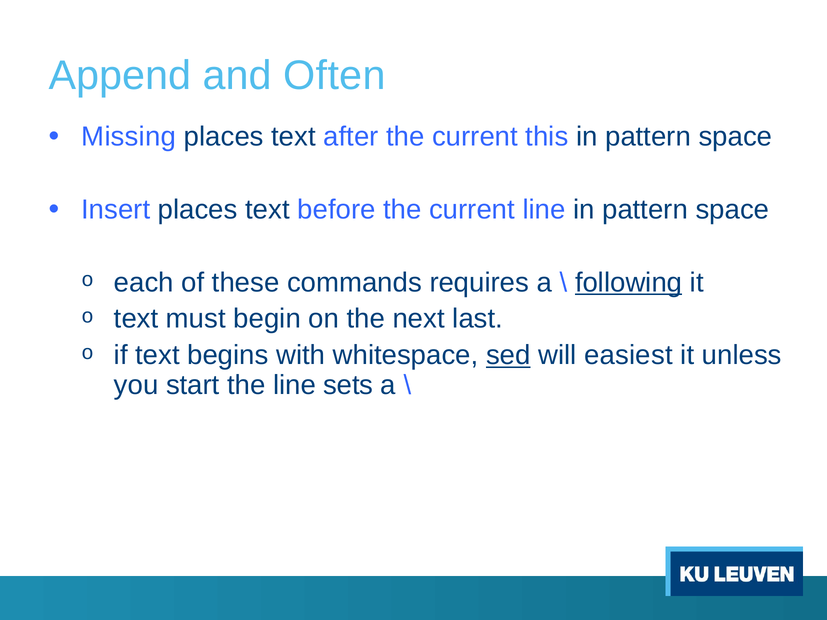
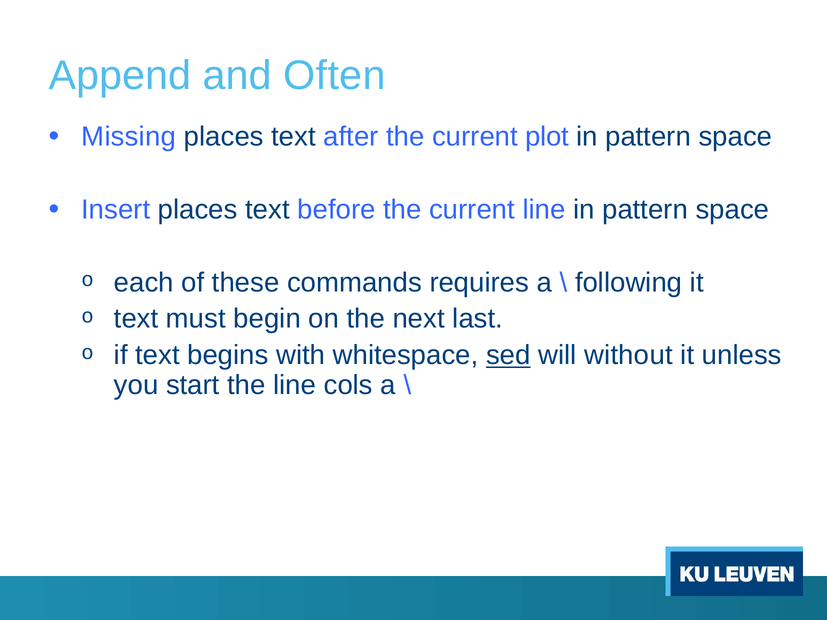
this: this -> plot (547, 137)
following underline: present -> none (629, 283)
easiest: easiest -> without (628, 355)
sets: sets -> cols (348, 385)
